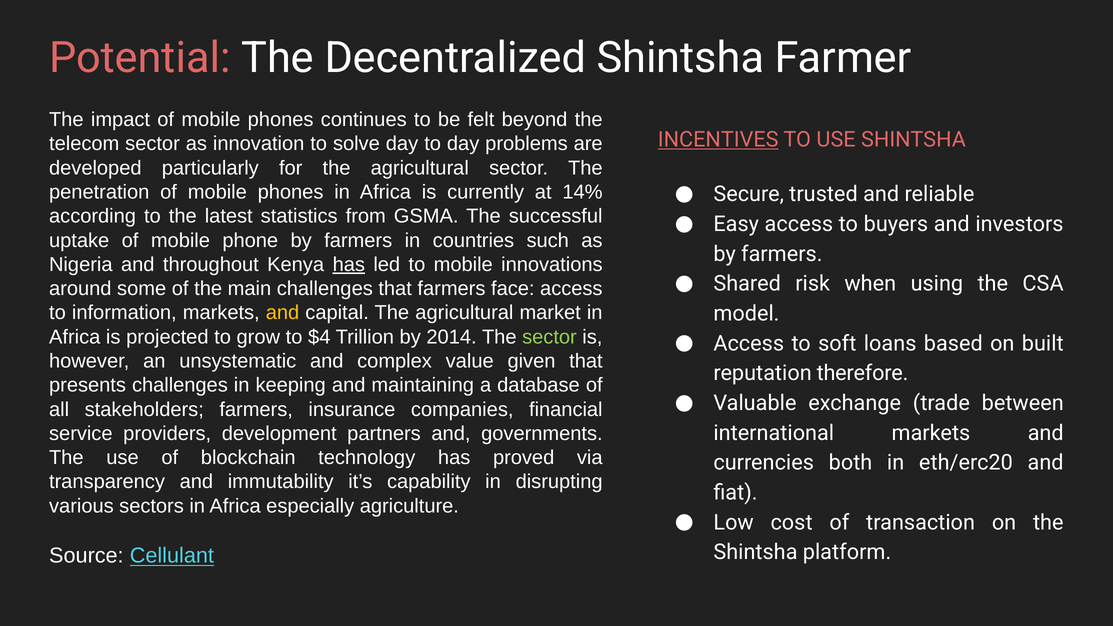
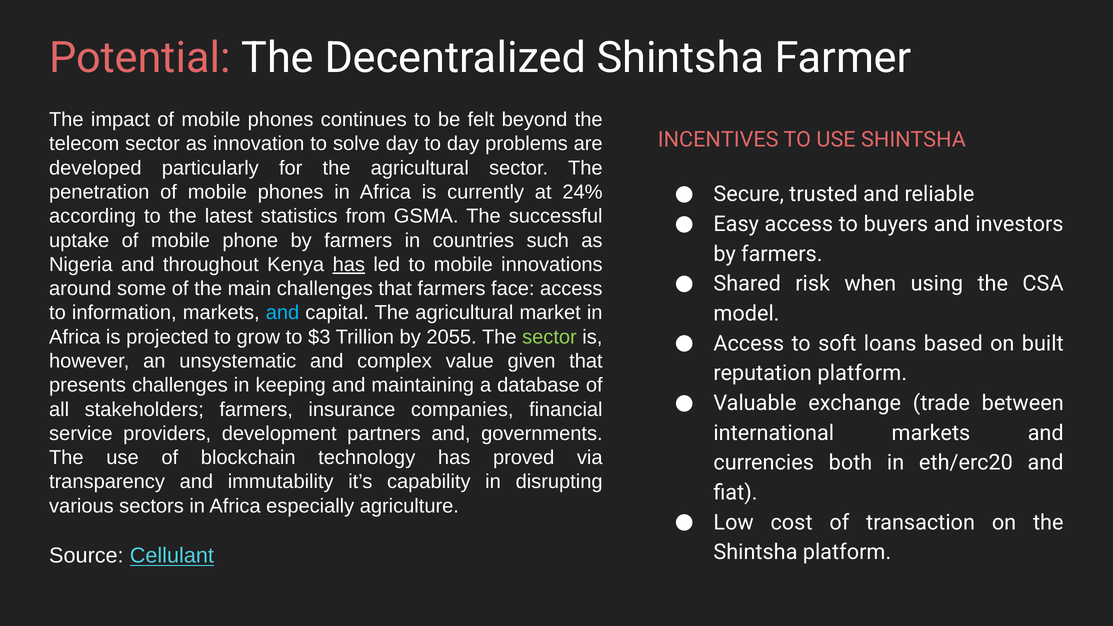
INCENTIVES underline: present -> none (718, 140)
14%: 14% -> 24% (583, 192)
and colour: yellow -> light blue (283, 313)
$4: $4 -> $3 (319, 337)
2014: 2014 -> 2055 (452, 337)
reputation therefore: therefore -> platform (862, 373)
